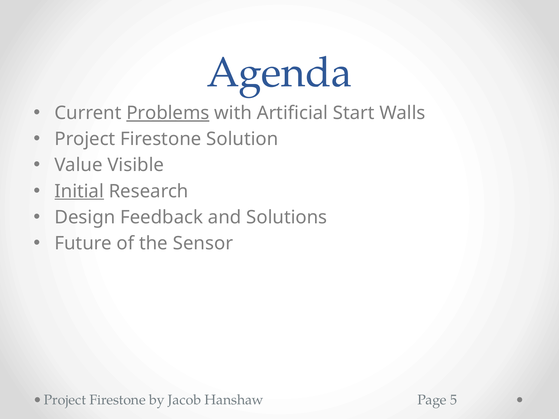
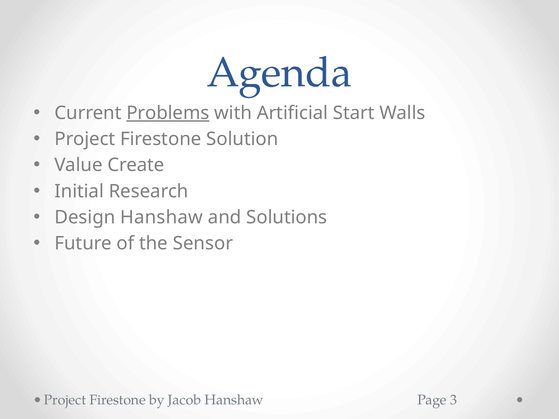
Visible: Visible -> Create (136, 165)
Initial underline: present -> none (79, 191)
Design Feedback: Feedback -> Hanshaw (161, 217)
5: 5 -> 3 (454, 400)
